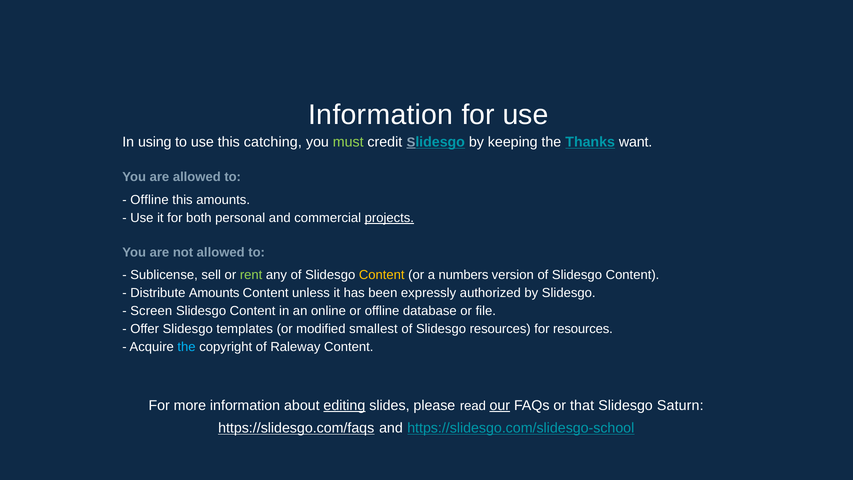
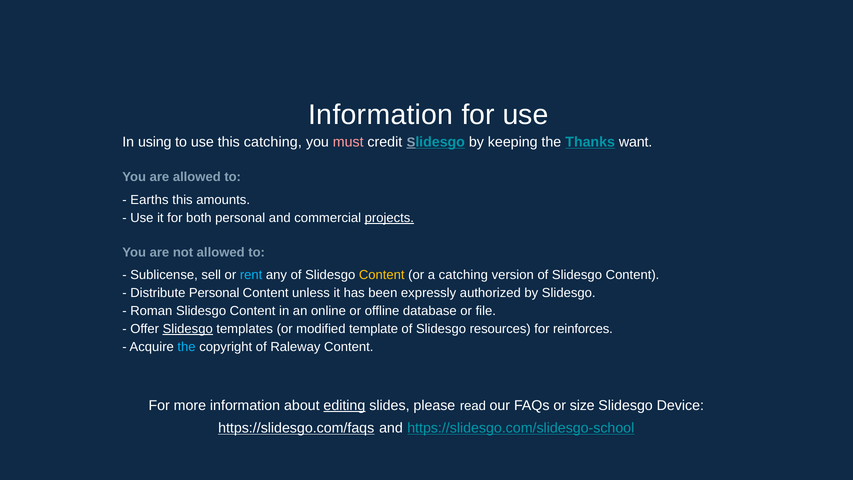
must colour: light green -> pink (348, 142)
Offline: Offline -> Earths (149, 200)
rent colour: light green -> light blue (251, 275)
a numbers: numbers -> catching (463, 275)
Distribute Amounts: Amounts -> Personal (214, 293)
Screen: Screen -> Roman (151, 311)
Slidesgo underline: none -> present (188, 329)
smallest: smallest -> template (374, 329)
for resources: resources -> reinforces (583, 329)
our underline: present -> none (500, 405)
that: that -> size (582, 405)
Saturn: Saturn -> Device (680, 405)
